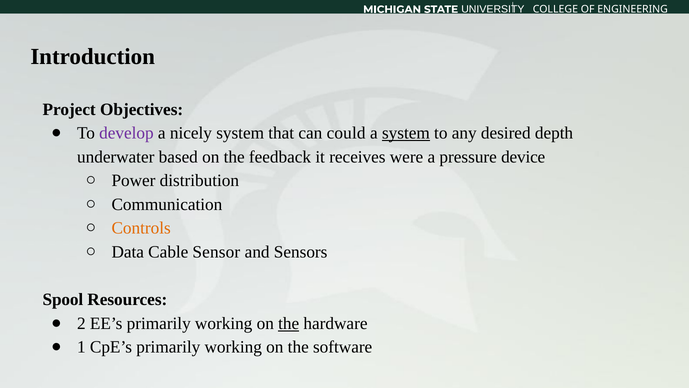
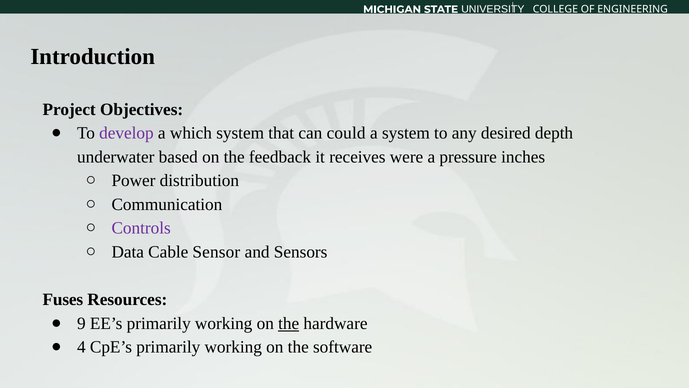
nicely: nicely -> which (191, 133)
system underline: present -> none (406, 133)
device: device -> inches (523, 157)
Controls colour: orange -> purple (141, 228)
Spool: Spool -> Fuses (63, 299)
2: 2 -> 9 (81, 323)
1: 1 -> 4 (81, 347)
